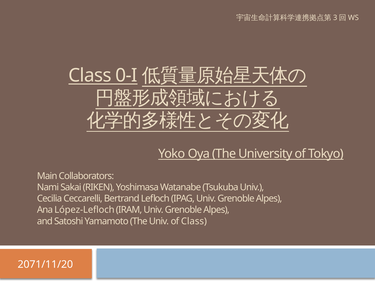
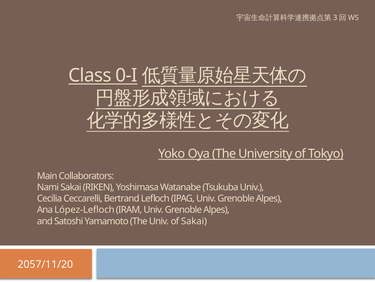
of Class: Class -> Sakai (194, 221)
2071/11/20: 2071/11/20 -> 2057/11/20 (45, 264)
